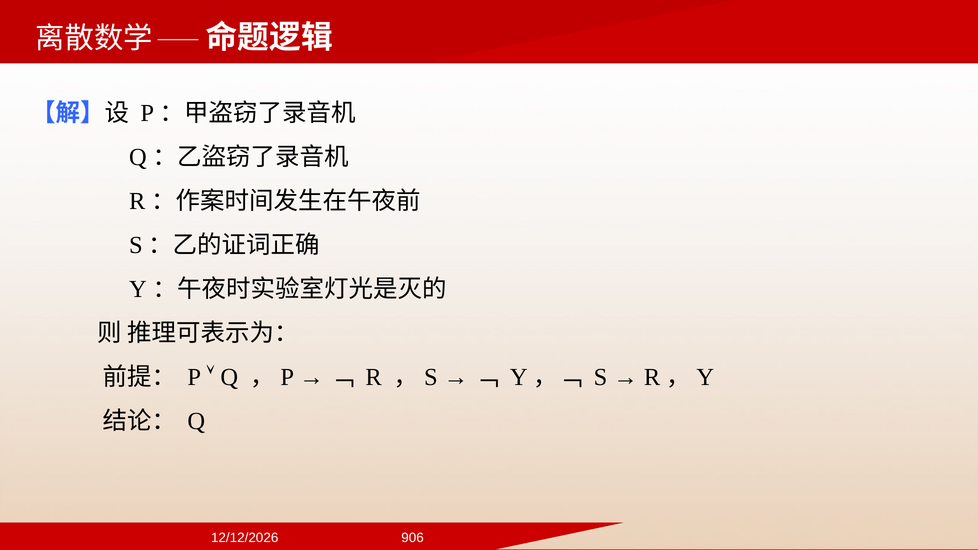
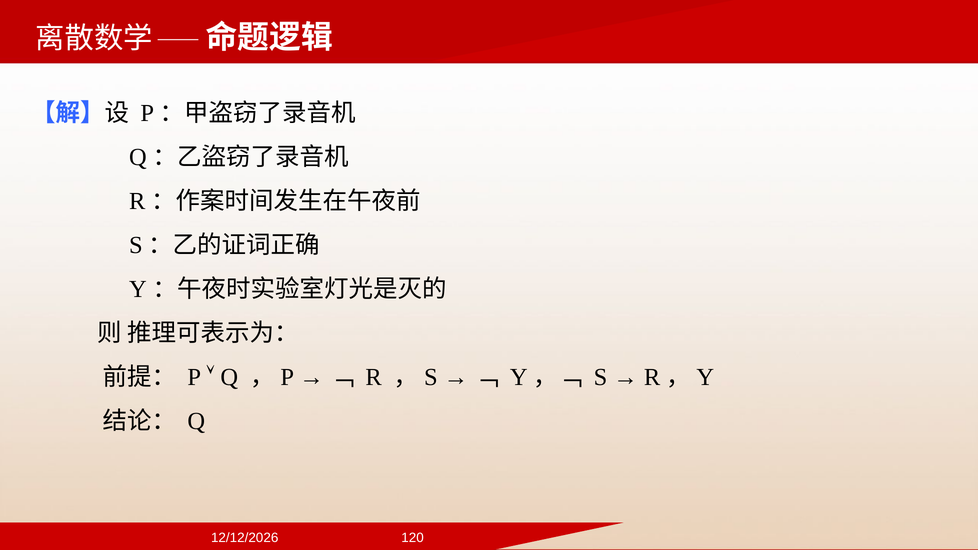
906: 906 -> 120 (413, 538)
